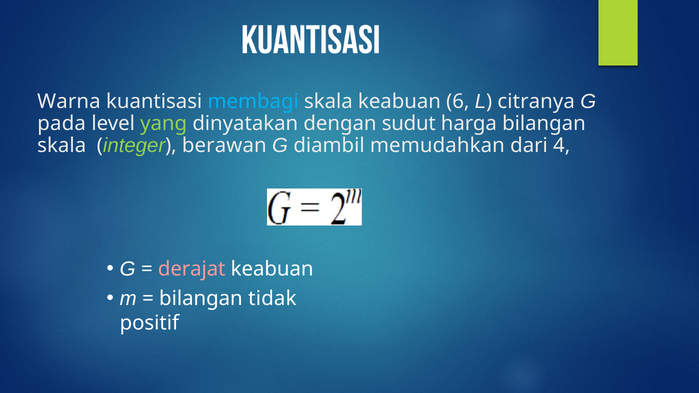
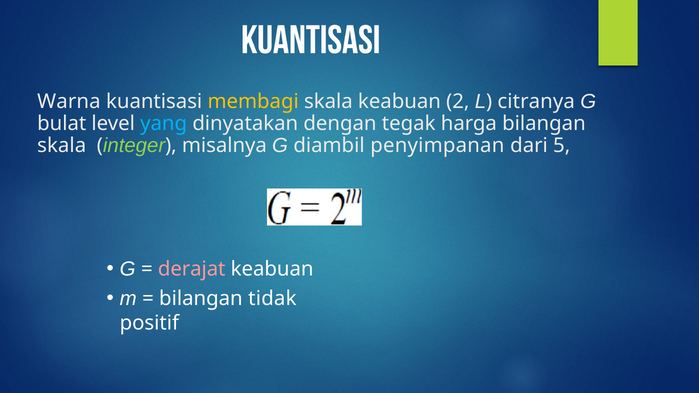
membagi colour: light blue -> yellow (253, 102)
6: 6 -> 2 (458, 102)
pada: pada -> bulat (62, 124)
yang colour: light green -> light blue (164, 124)
sudut: sudut -> tegak (409, 124)
berawan: berawan -> misalnya (224, 146)
memudahkan: memudahkan -> penyimpanan (437, 146)
4: 4 -> 5 (562, 146)
